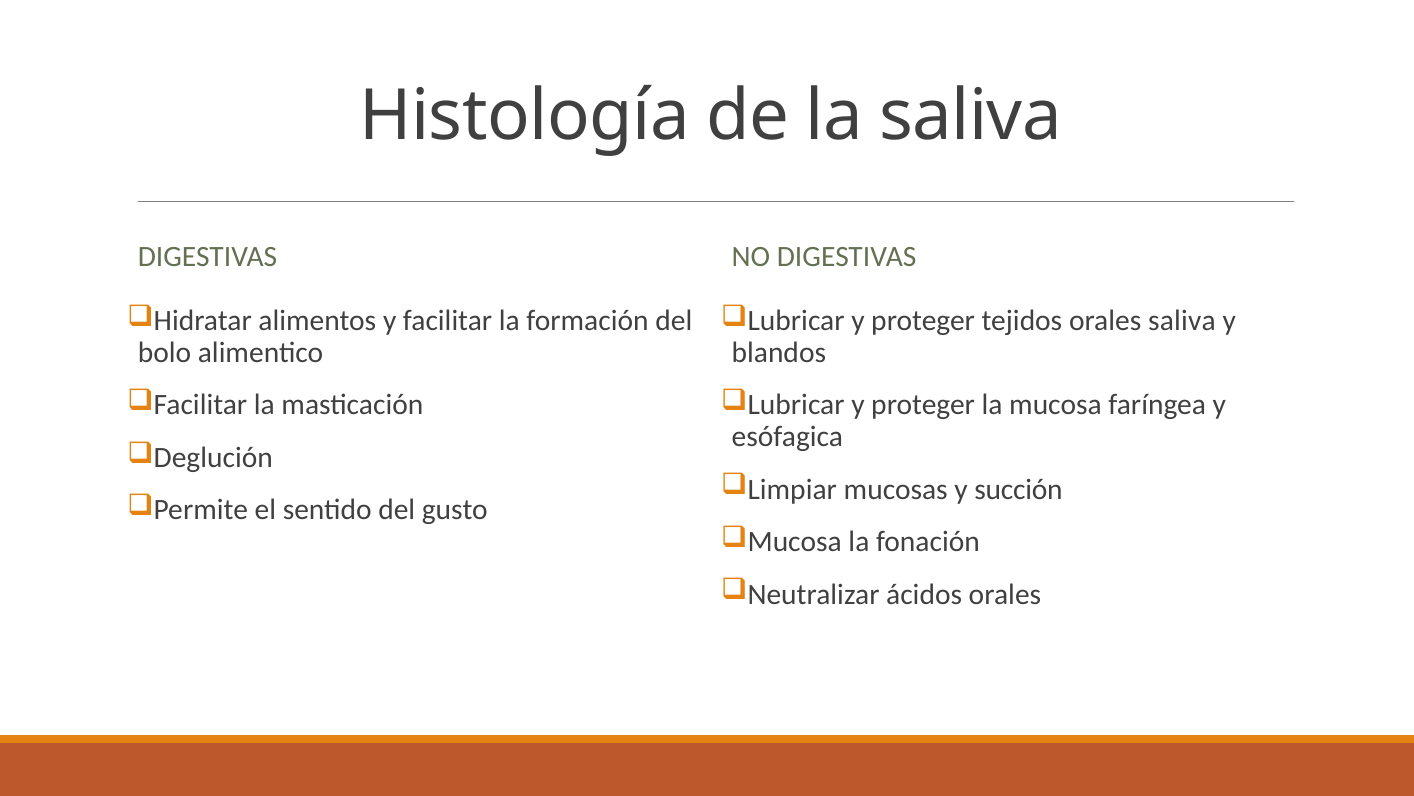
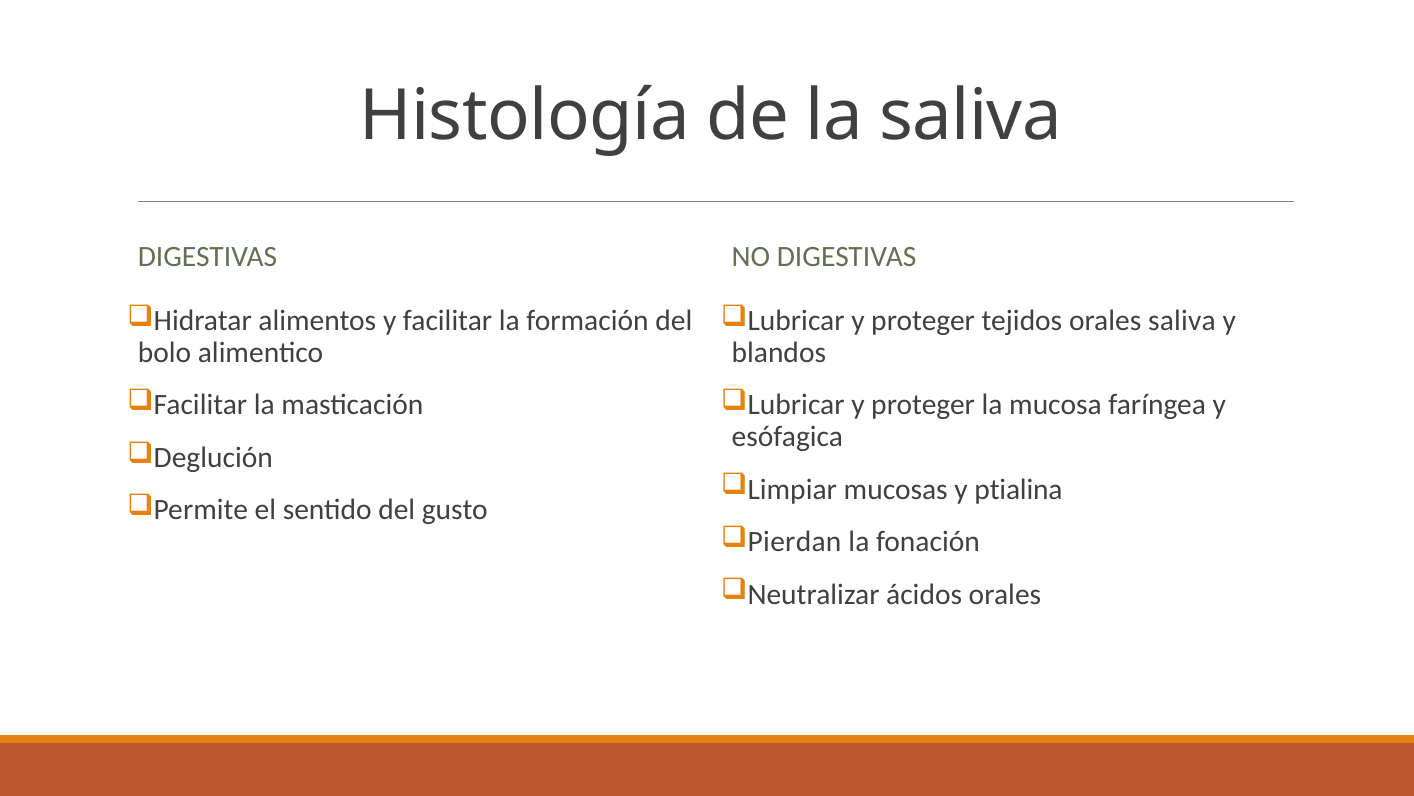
succión: succión -> ptialina (1018, 489)
Mucosa: Mucosa -> Pierdan (795, 541)
